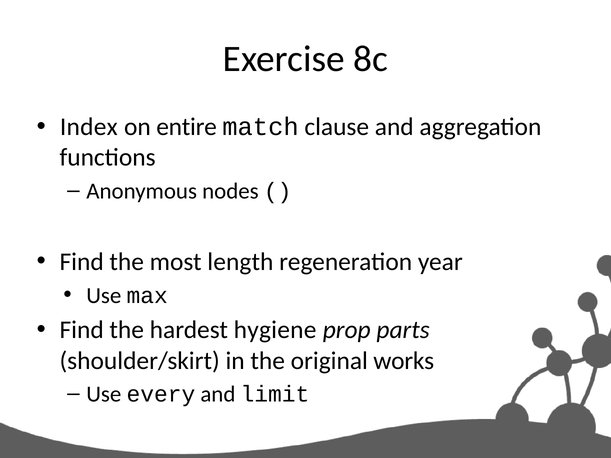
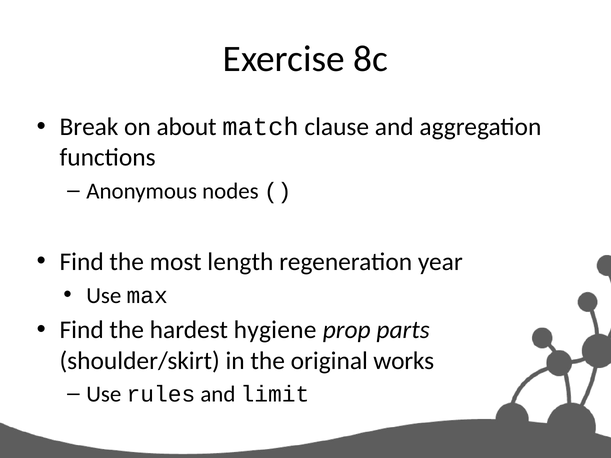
Index: Index -> Break (89, 127)
entire: entire -> about (187, 127)
every: every -> rules (161, 394)
